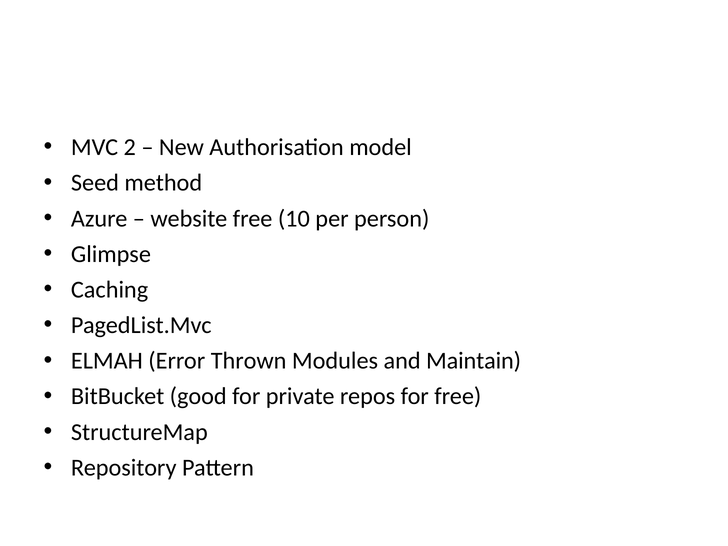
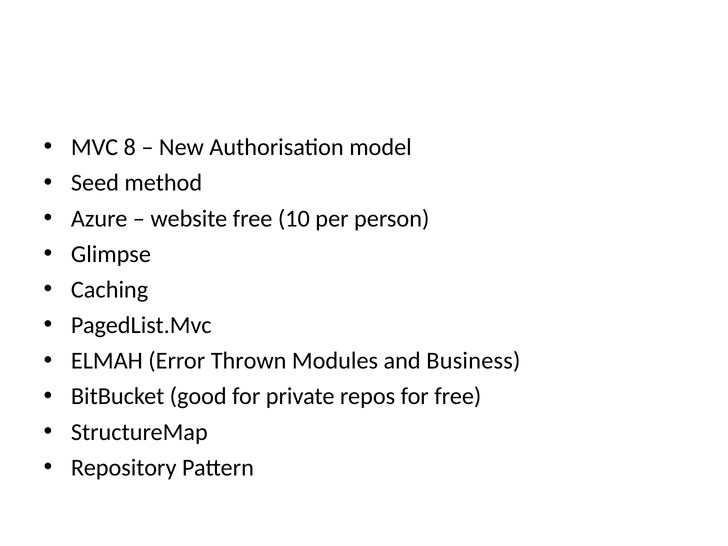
2: 2 -> 8 (130, 147)
Maintain: Maintain -> Business (473, 361)
